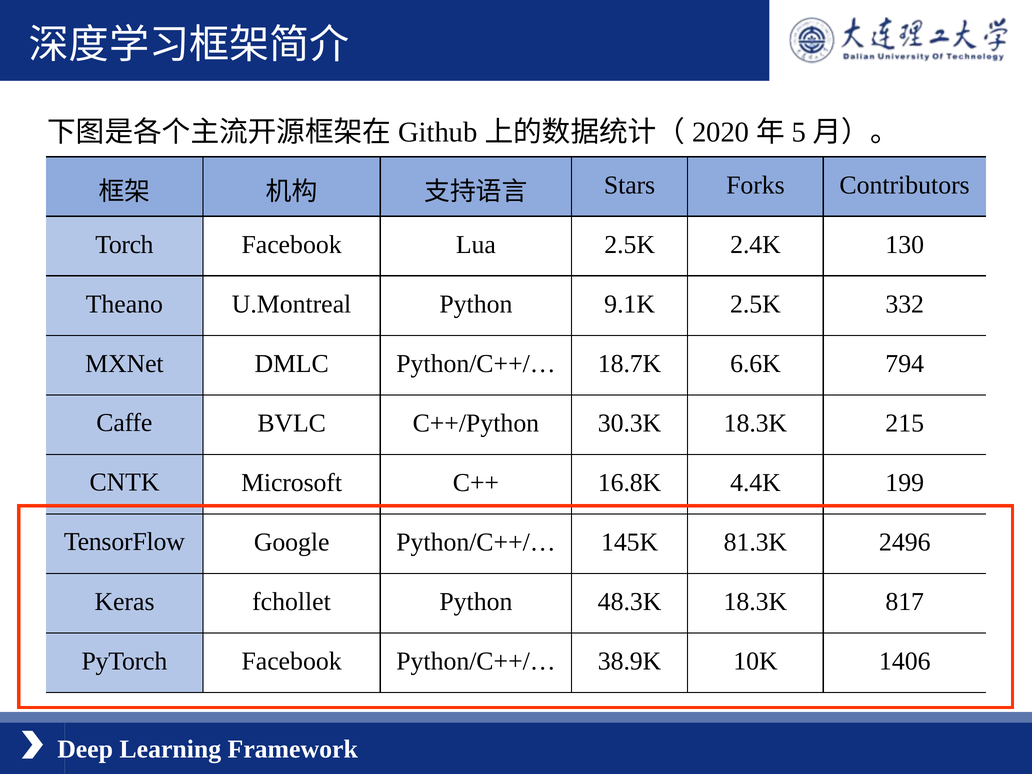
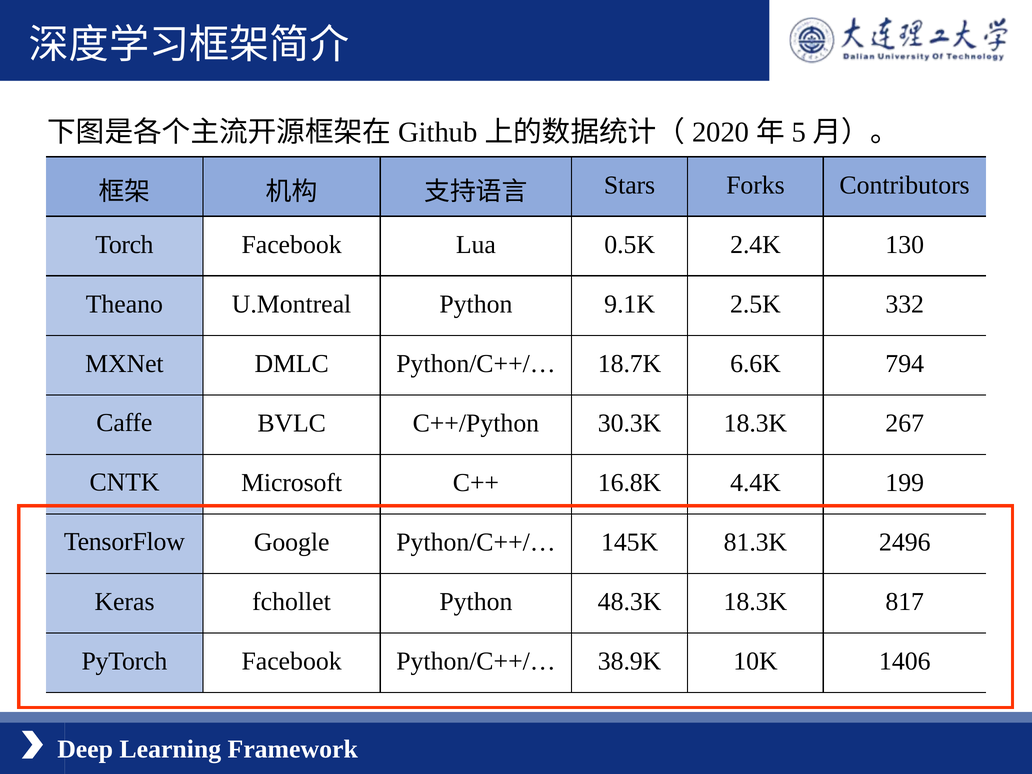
Lua 2.5K: 2.5K -> 0.5K (630, 245)
215: 215 -> 267 (905, 423)
